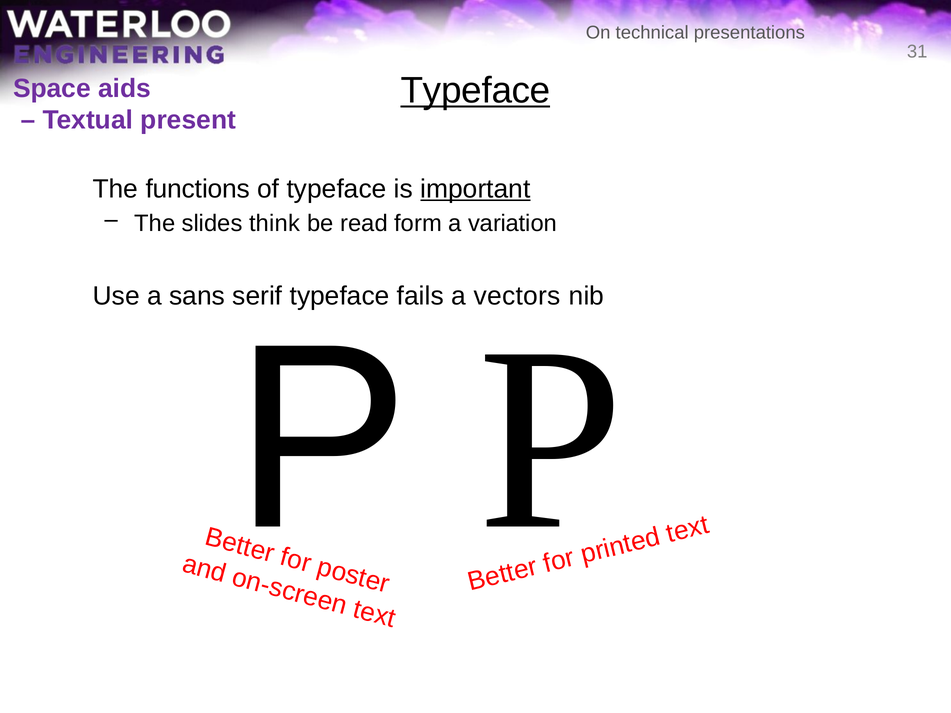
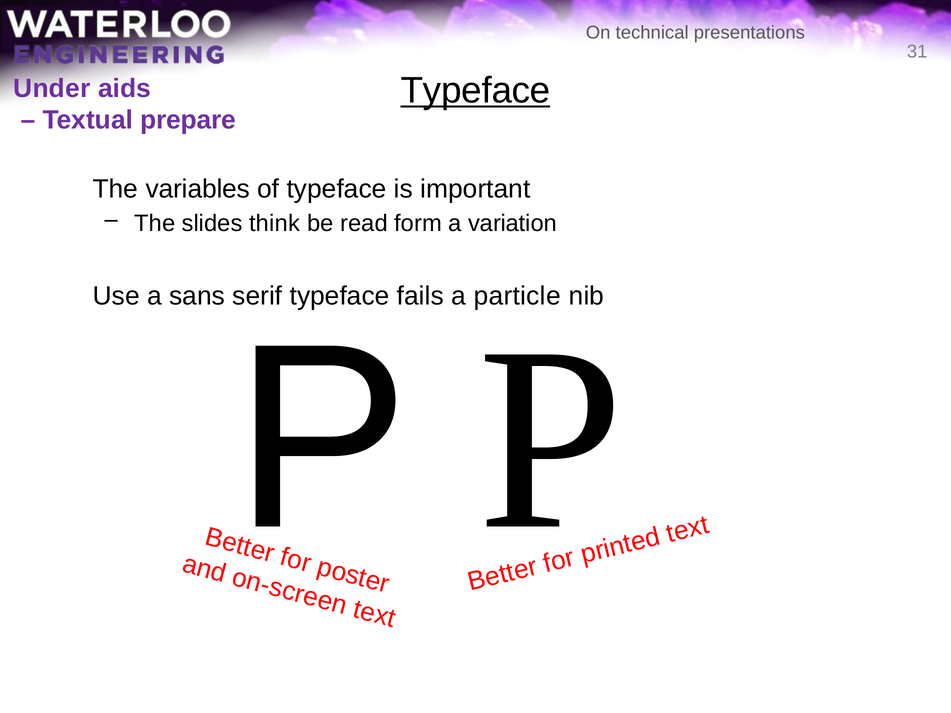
Space: Space -> Under (52, 88)
present: present -> prepare (188, 120)
functions: functions -> variables (198, 189)
important underline: present -> none (475, 189)
vectors: vectors -> particle (517, 296)
